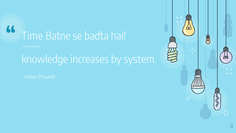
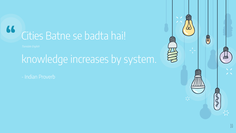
Time: Time -> Cities (32, 36)
